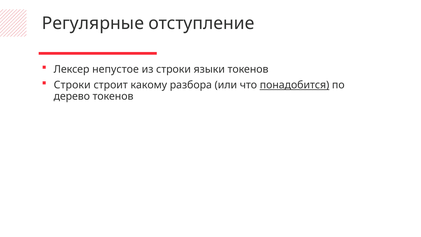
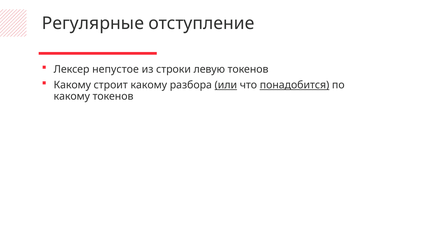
языки: языки -> левую (209, 69)
Строки: Строки -> Какому (72, 85)
или underline: none -> present (226, 85)
дерево: дерево -> какому (72, 96)
